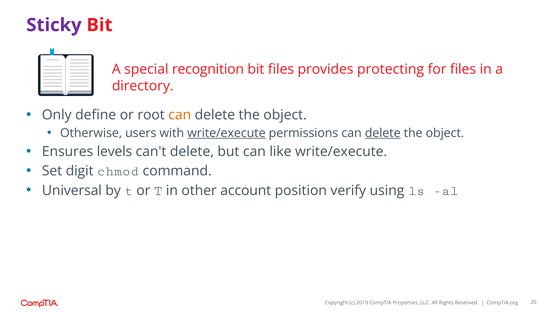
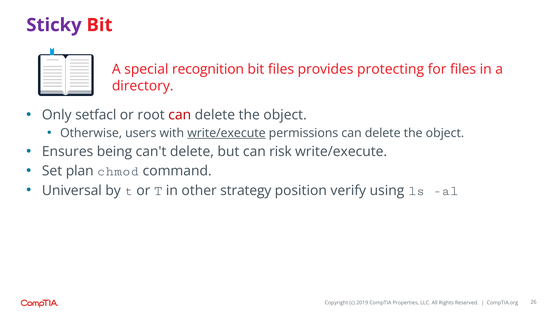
define: define -> setfacl (96, 115)
can colour: orange -> red (180, 115)
delete underline: present -> none (383, 133)
levels: levels -> being (114, 152)
like: like -> risk (281, 152)
digit: digit -> plan (80, 171)
account: account -> strategy (246, 191)
